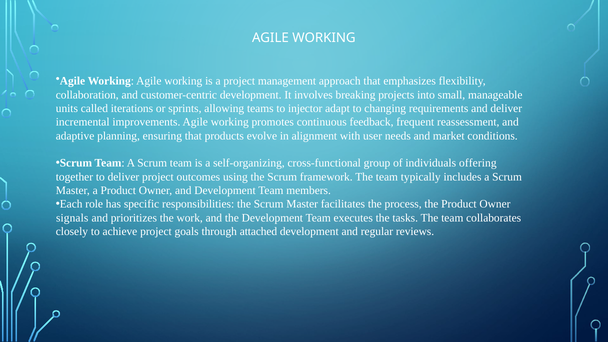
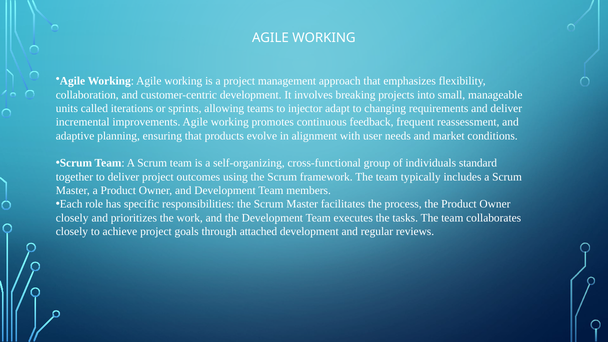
offering: offering -> standard (478, 163)
signals: signals -> closely (72, 218)
